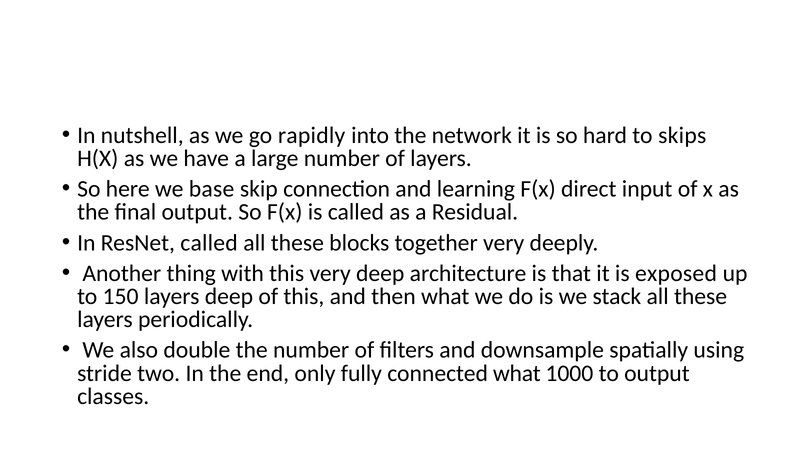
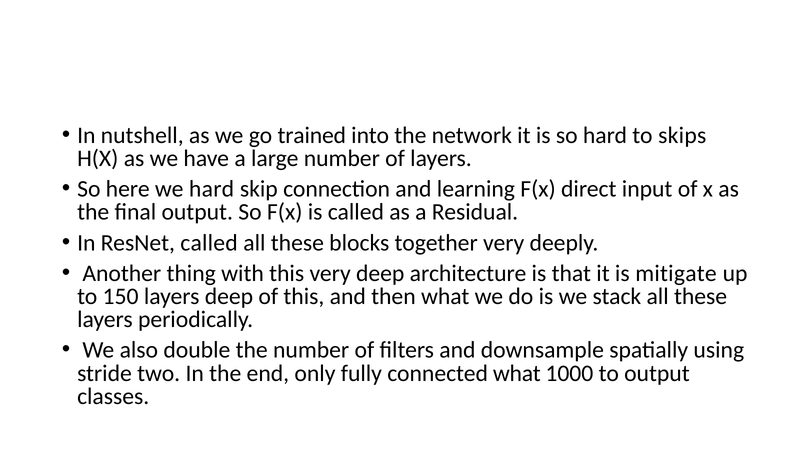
rapidly: rapidly -> trained (312, 135)
we base: base -> hard (212, 189)
exposed: exposed -> mitigate (676, 273)
